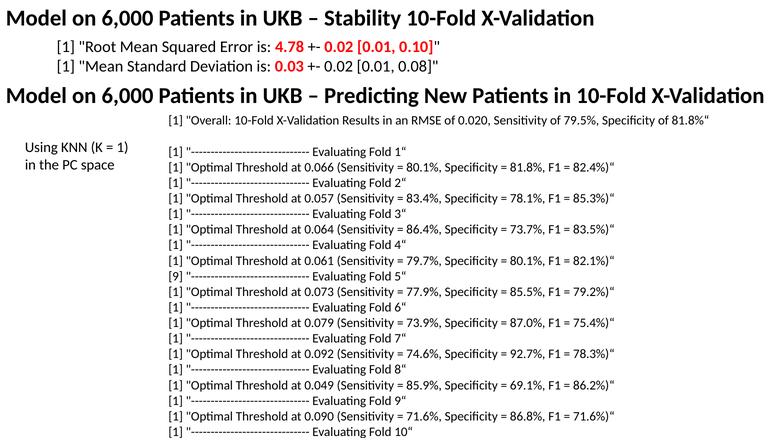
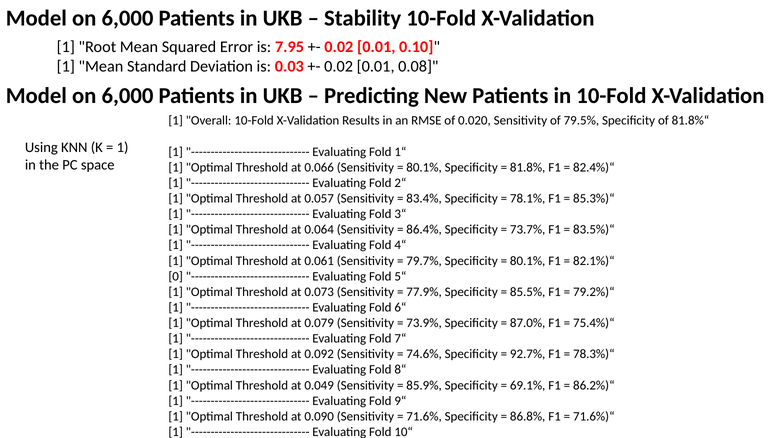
4.78: 4.78 -> 7.95 (290, 47)
9: 9 -> 0 (176, 276)
